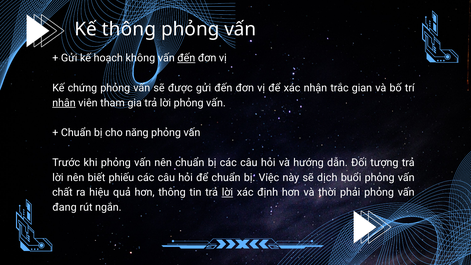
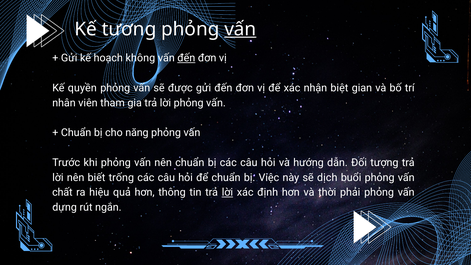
Kế thông: thông -> tương (129, 29)
vấn underline: none -> present (240, 29)
chứng: chứng -> quyền (82, 88)
trắc: trắc -> biệt (339, 88)
nhân underline: present -> none (64, 103)
phiếu: phiếu -> trống (121, 177)
đang: đang -> dựng (65, 207)
